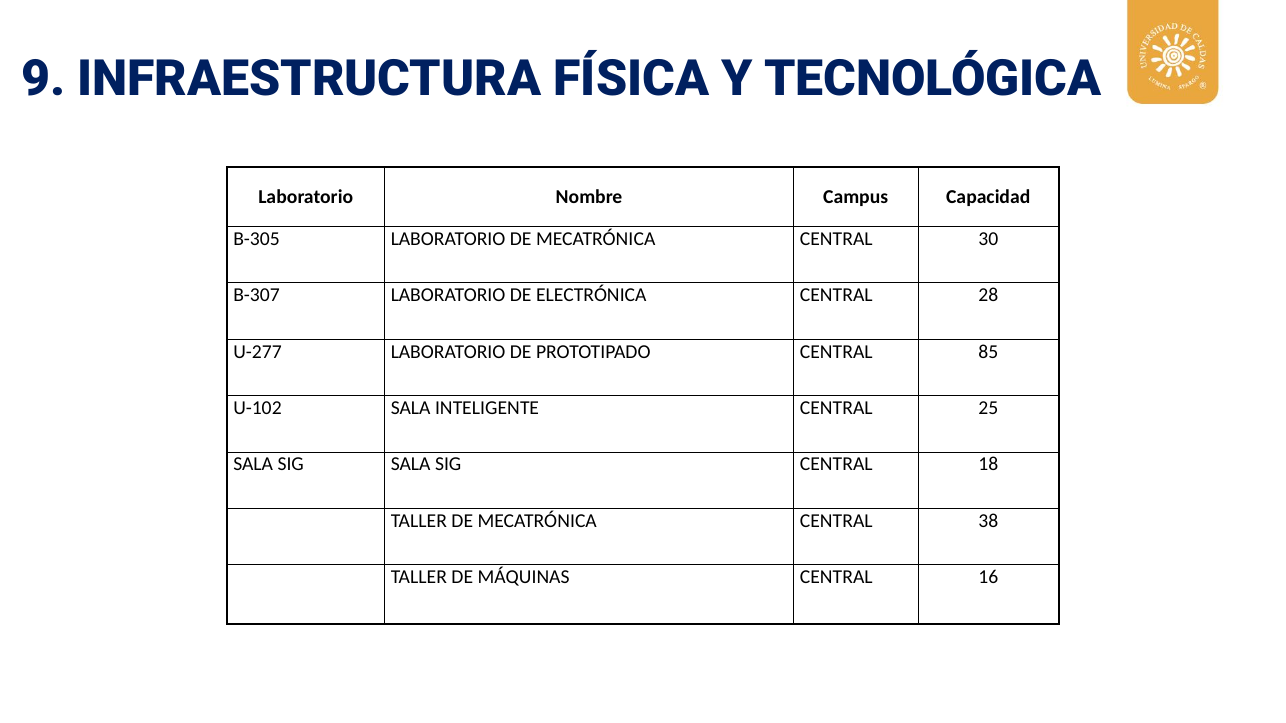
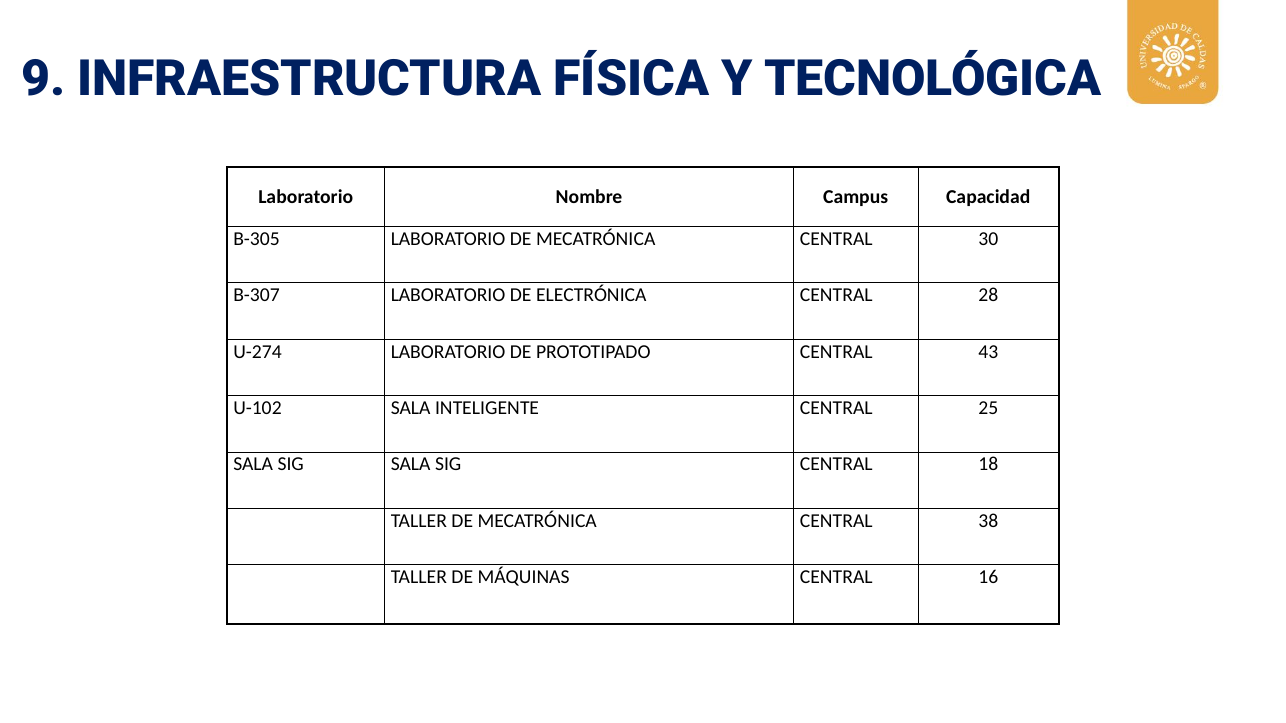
U-277: U-277 -> U-274 (257, 352)
85: 85 -> 43 (988, 352)
